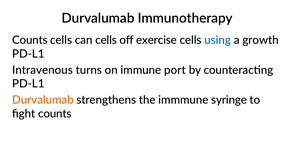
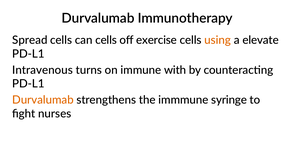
Counts: Counts -> Spread (30, 40)
using colour: blue -> orange (218, 40)
growth: growth -> elevate (261, 40)
port: port -> with (175, 70)
fight counts: counts -> nurses (55, 114)
